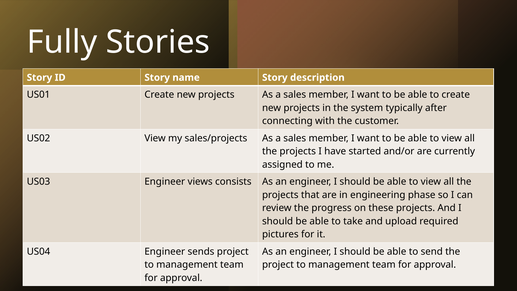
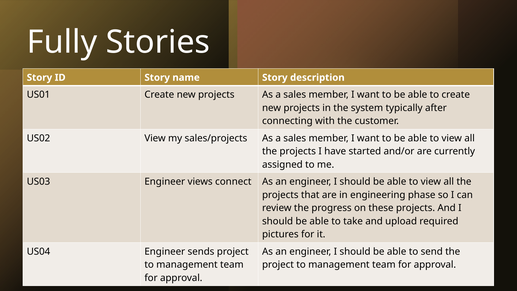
consists: consists -> connect (233, 182)
